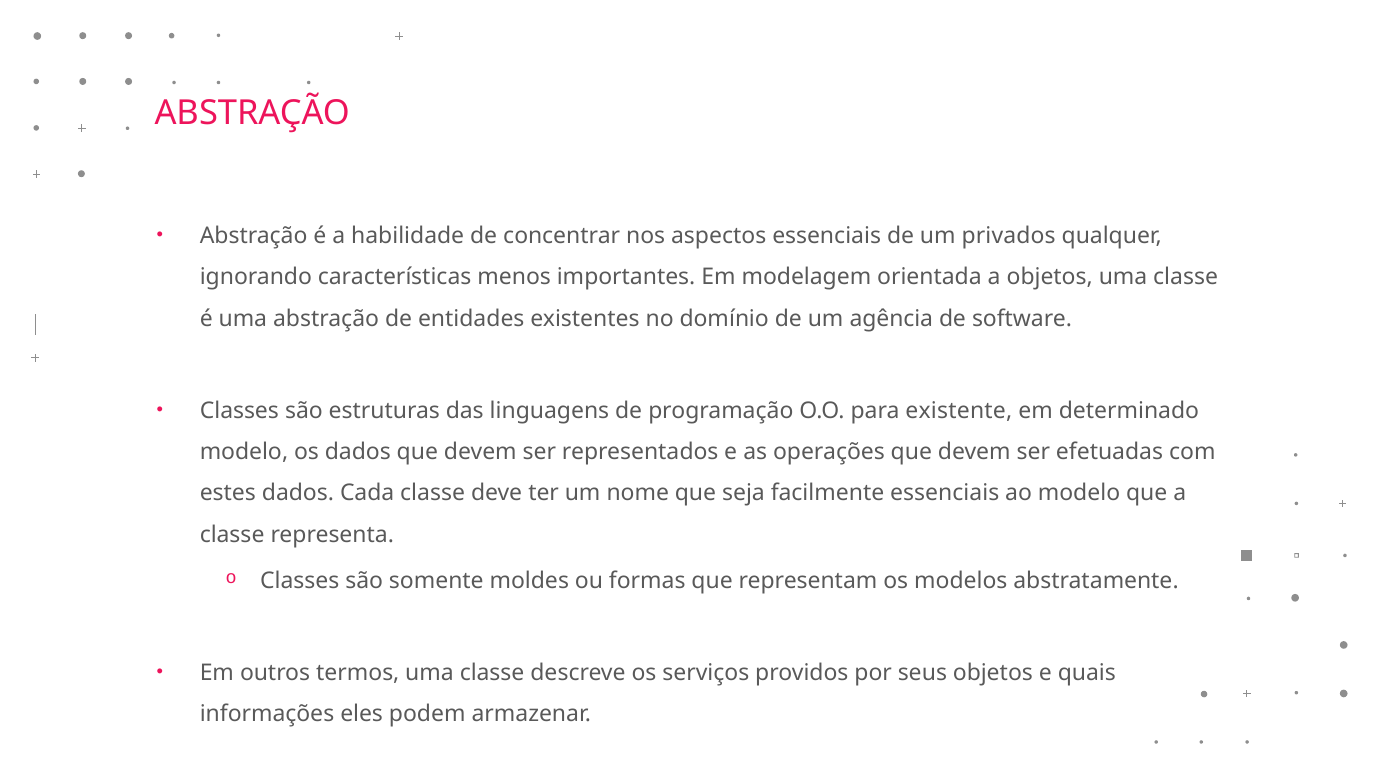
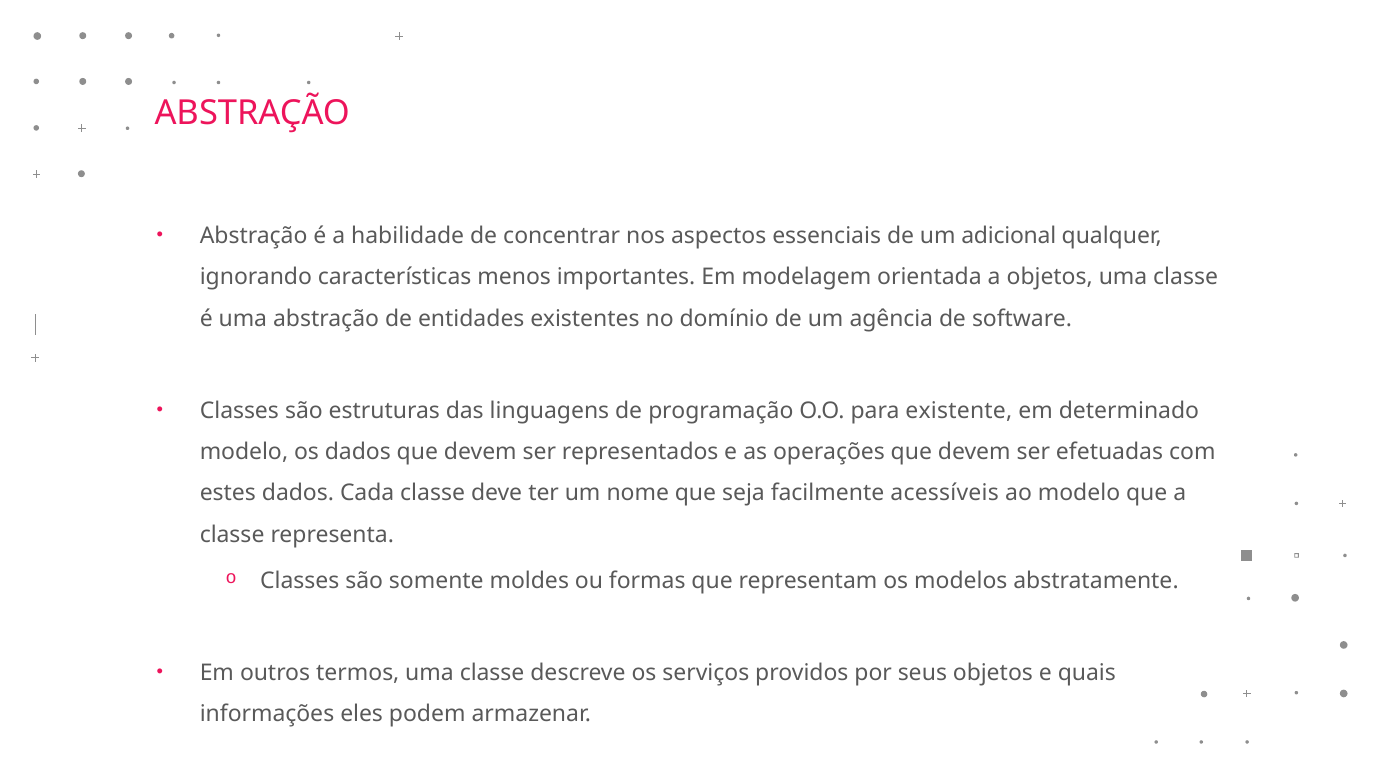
privados: privados -> adicional (1009, 236)
facilmente essenciais: essenciais -> acessíveis (945, 494)
